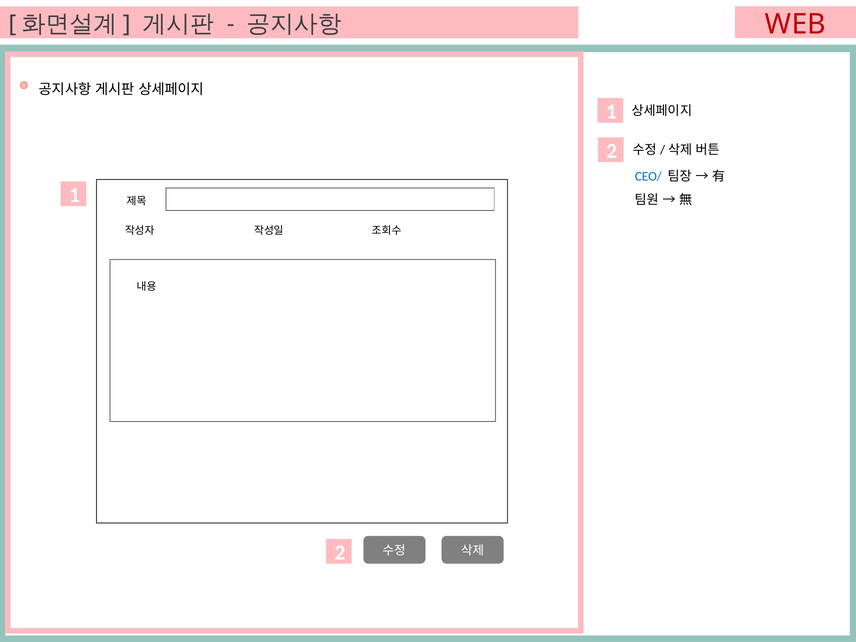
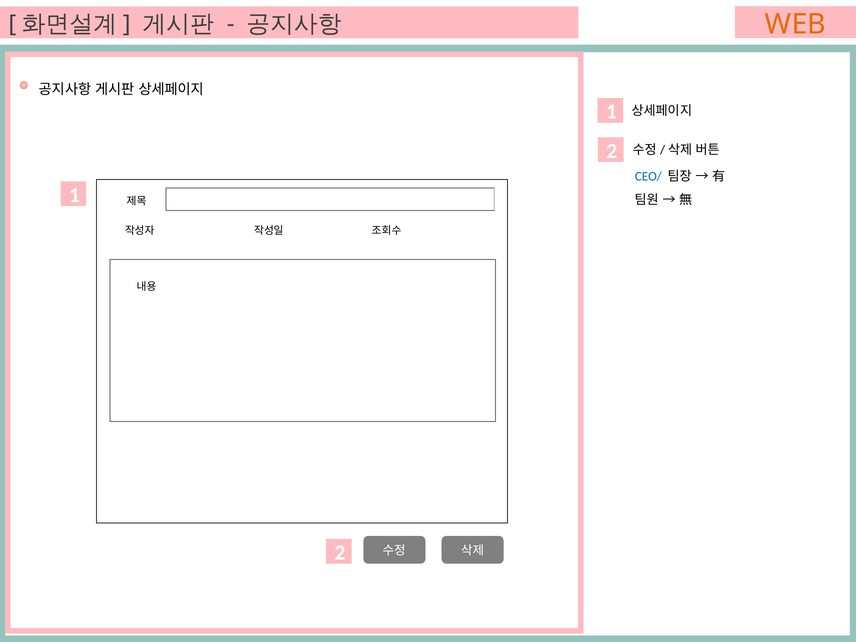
WEB colour: red -> orange (795, 24)
